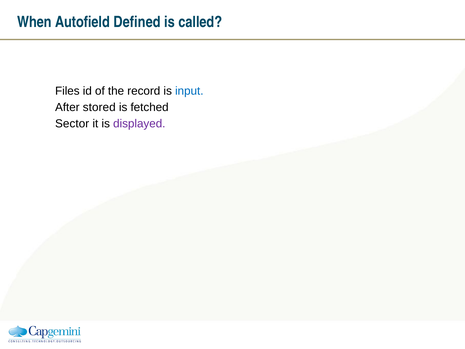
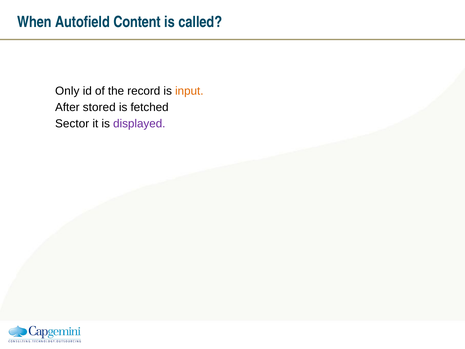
Defined: Defined -> Content (137, 22)
Files: Files -> Only (67, 91)
input colour: blue -> orange (189, 91)
